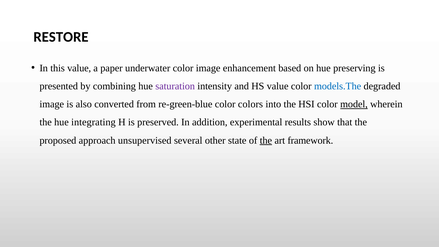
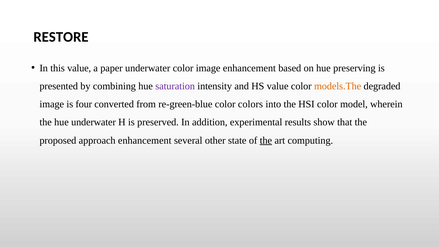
models.The colour: blue -> orange (338, 86)
also: also -> four (84, 104)
model underline: present -> none (354, 104)
hue integrating: integrating -> underwater (94, 122)
approach unsupervised: unsupervised -> enhancement (145, 140)
framework: framework -> computing (310, 140)
